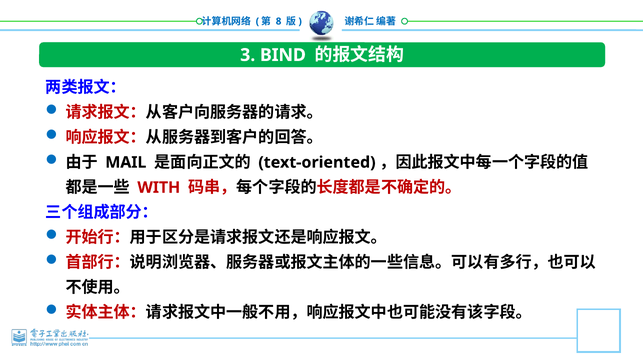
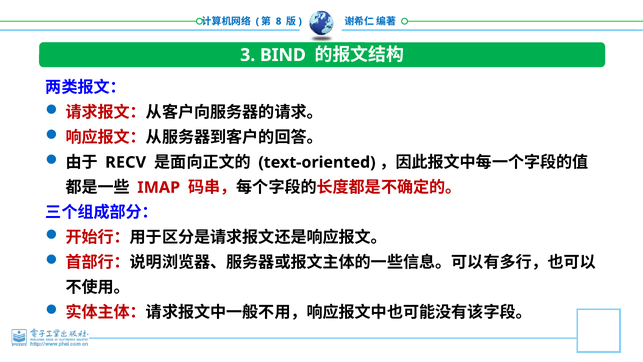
MAIL: MAIL -> RECV (126, 162)
WITH: WITH -> IMAP (159, 187)
